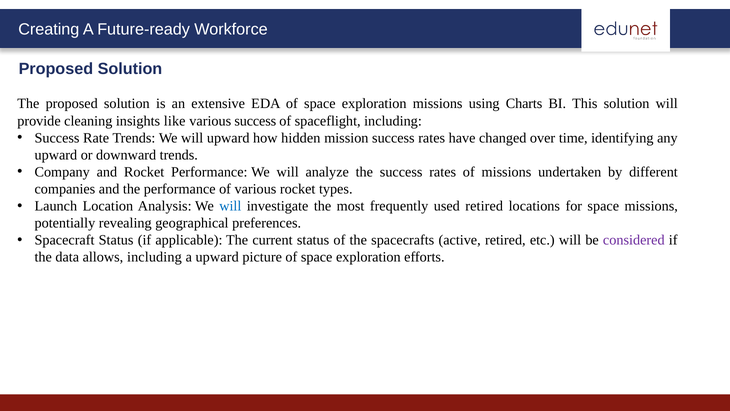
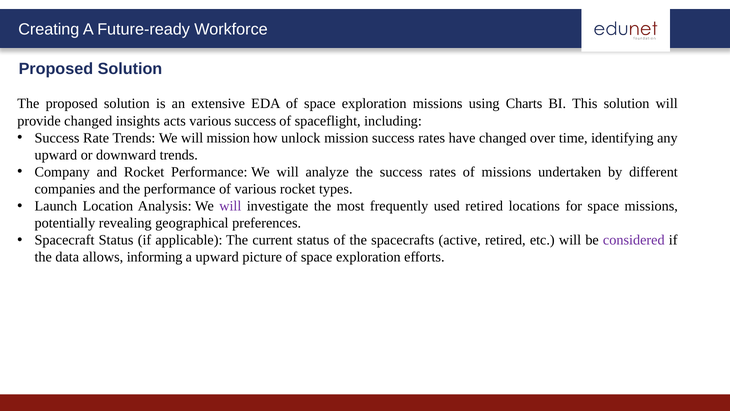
provide cleaning: cleaning -> changed (88, 121)
like: like -> acts (175, 121)
will upward: upward -> mission (228, 138)
hidden: hidden -> unlock (301, 138)
will colour: blue -> purple (230, 206)
allows including: including -> informing (155, 257)
